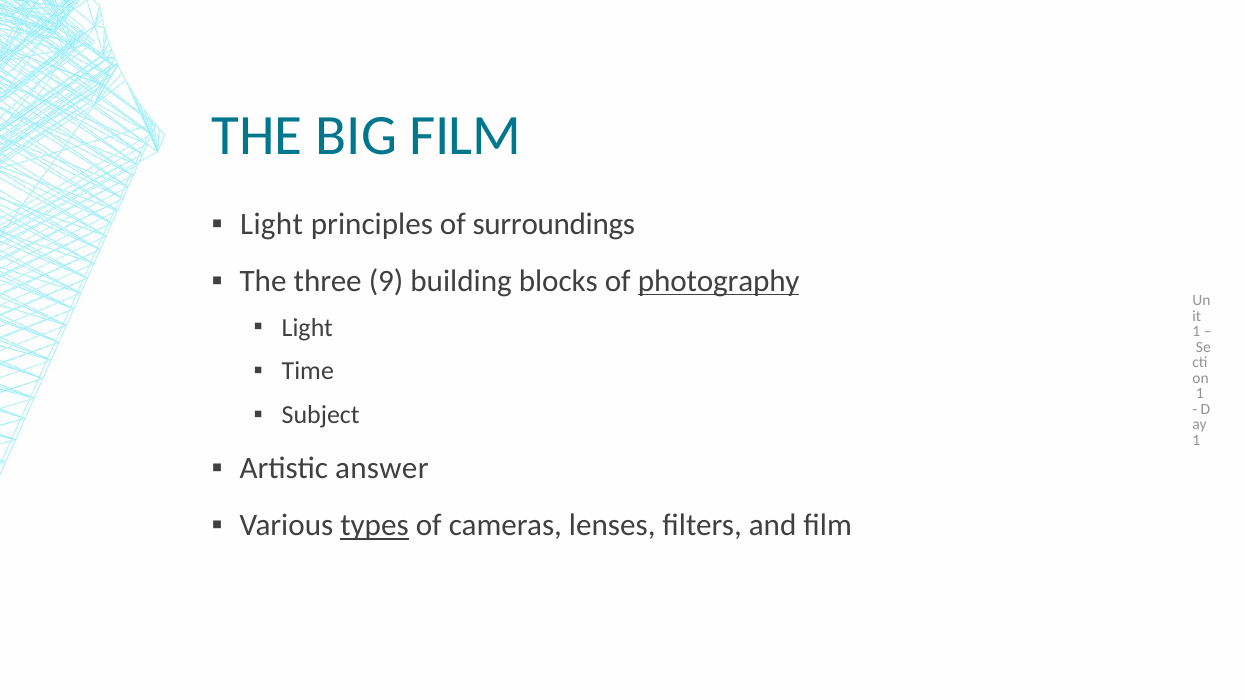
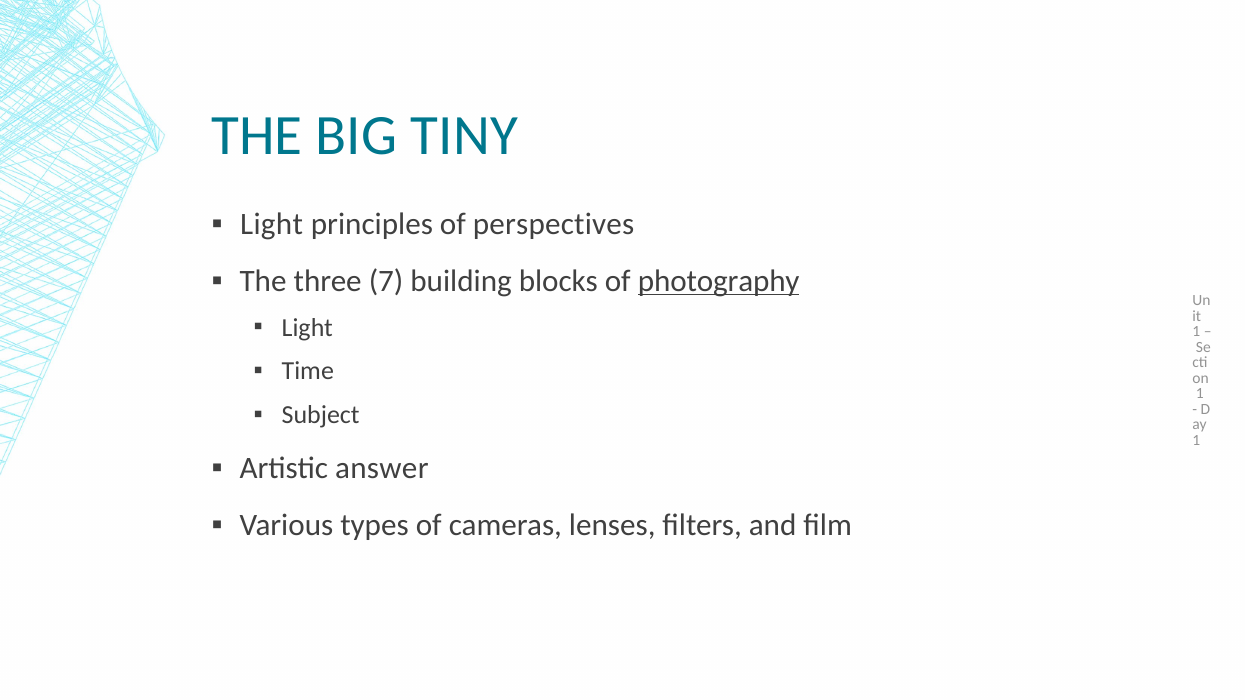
BIG FILM: FILM -> TINY (465, 136)
surroundings: surroundings -> perspectives (554, 224)
9: 9 -> 7 (386, 281)
types underline: present -> none (375, 526)
